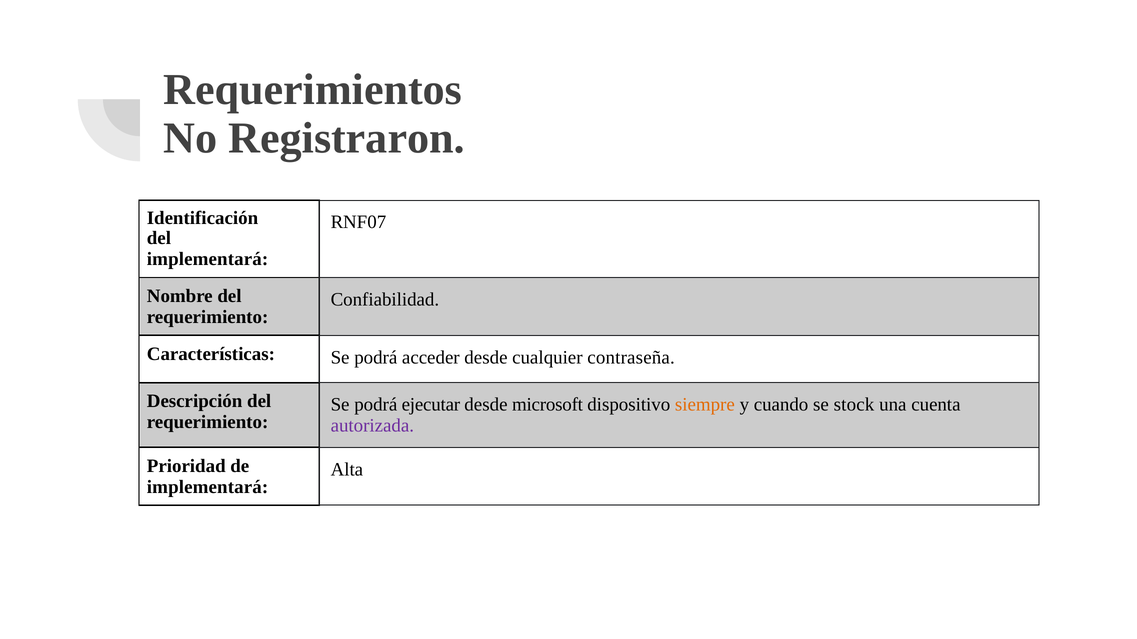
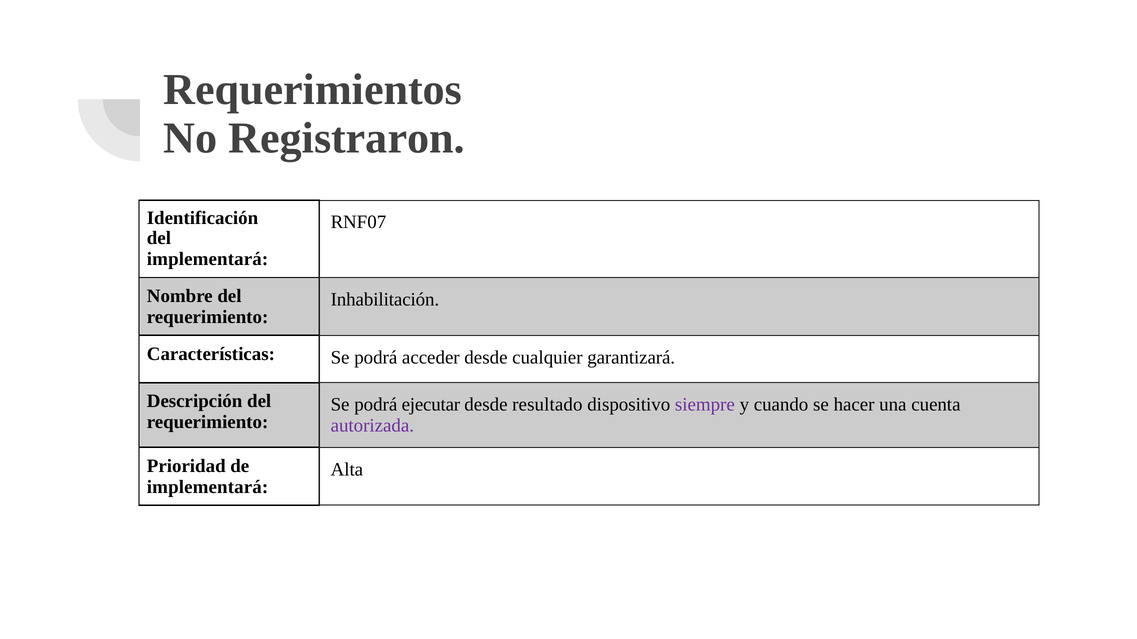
Confiabilidad: Confiabilidad -> Inhabilitación (385, 300)
contraseña: contraseña -> garantizará (631, 358)
microsoft: microsoft -> resultado (547, 405)
siempre colour: orange -> purple (705, 405)
stock: stock -> hacer (854, 405)
